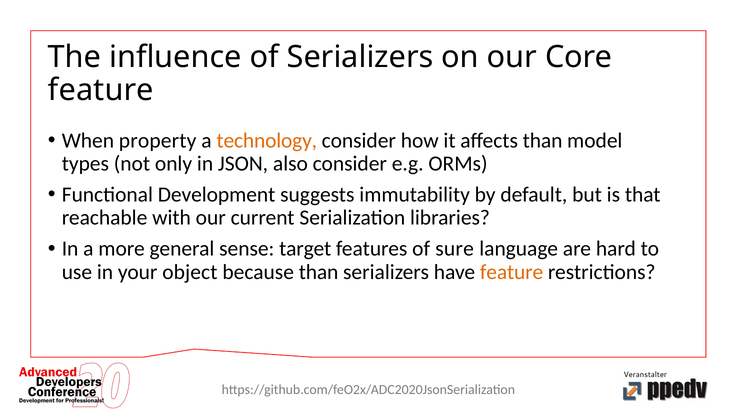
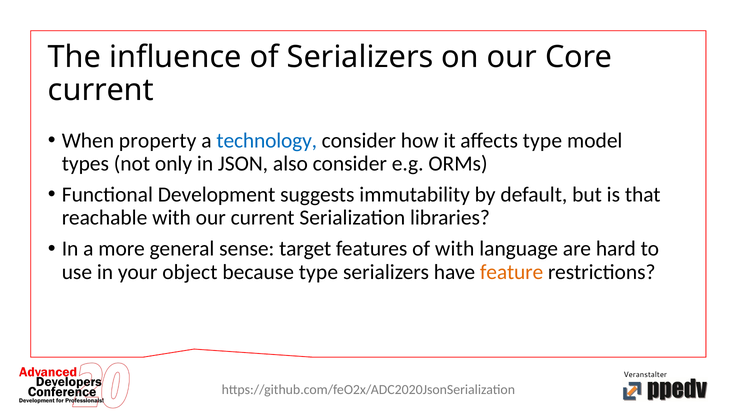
feature: feature -> current (101, 90)
technology colour: orange -> blue (267, 140)
affects than: than -> type (542, 140)
of sure: sure -> with (455, 249)
because than: than -> type (318, 272)
